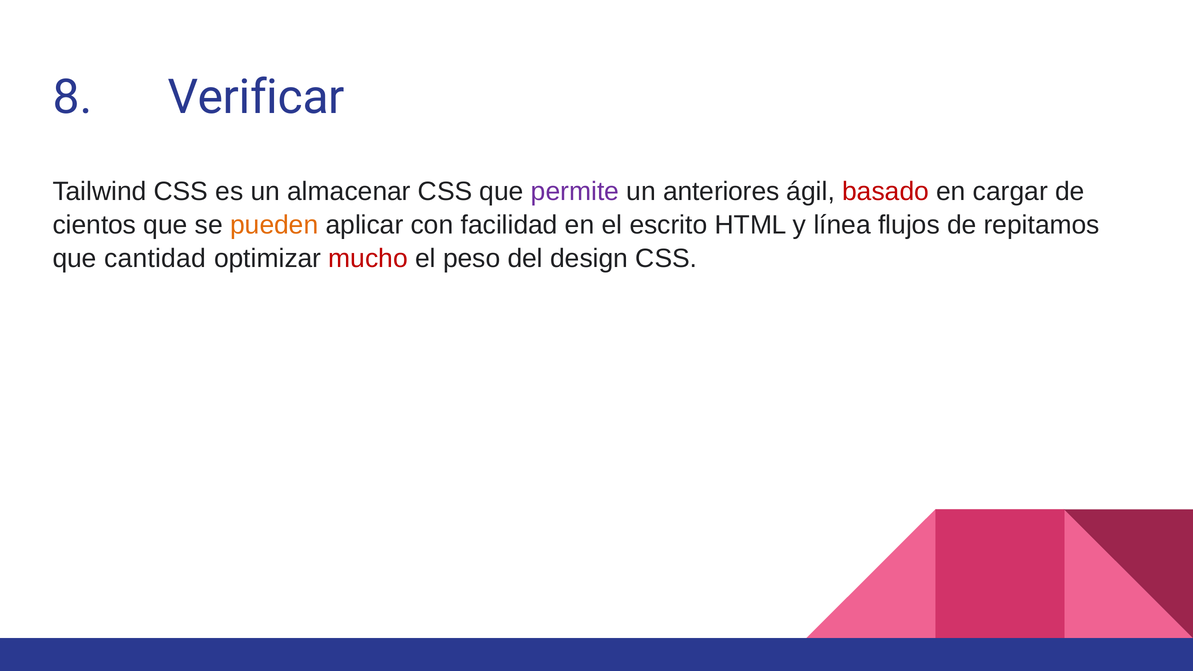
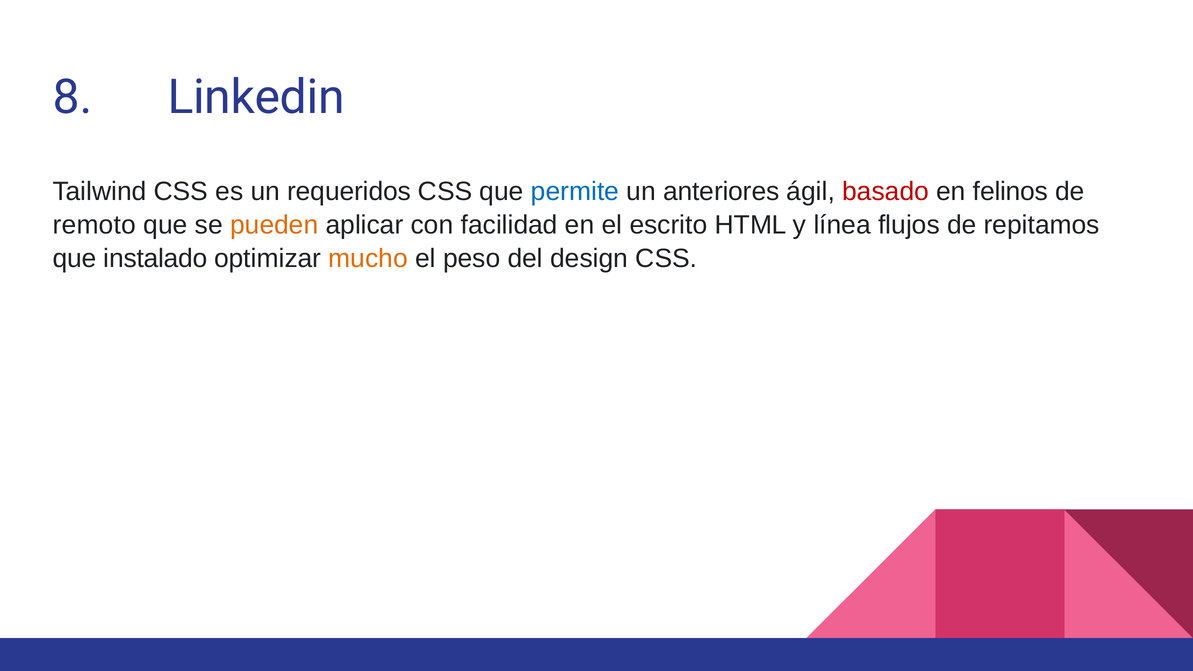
Verificar: Verificar -> Linkedin (256, 98)
almacenar: almacenar -> requeridos (349, 192)
permite colour: purple -> blue (575, 192)
cargar: cargar -> felinos (1011, 192)
cientos: cientos -> remoto (94, 225)
cantidad: cantidad -> instalado (155, 258)
mucho colour: red -> orange (368, 258)
